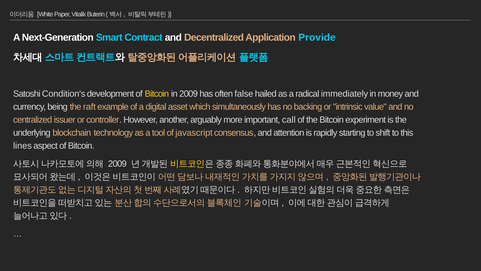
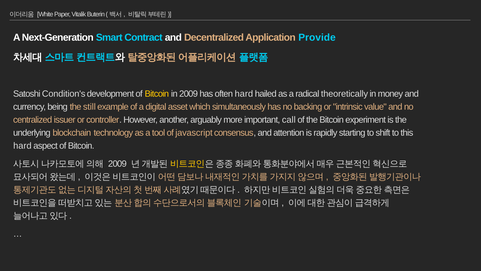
often false: false -> hard (244, 94)
immediately: immediately -> theoretically (345, 94)
raft: raft -> still (89, 107)
lines: lines -> hard (22, 145)
